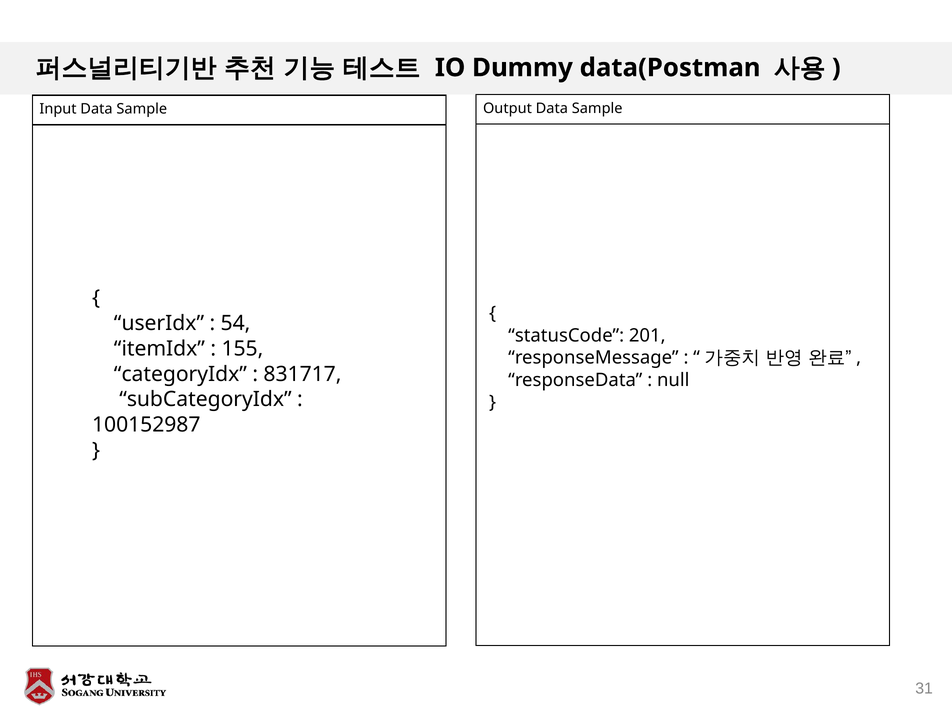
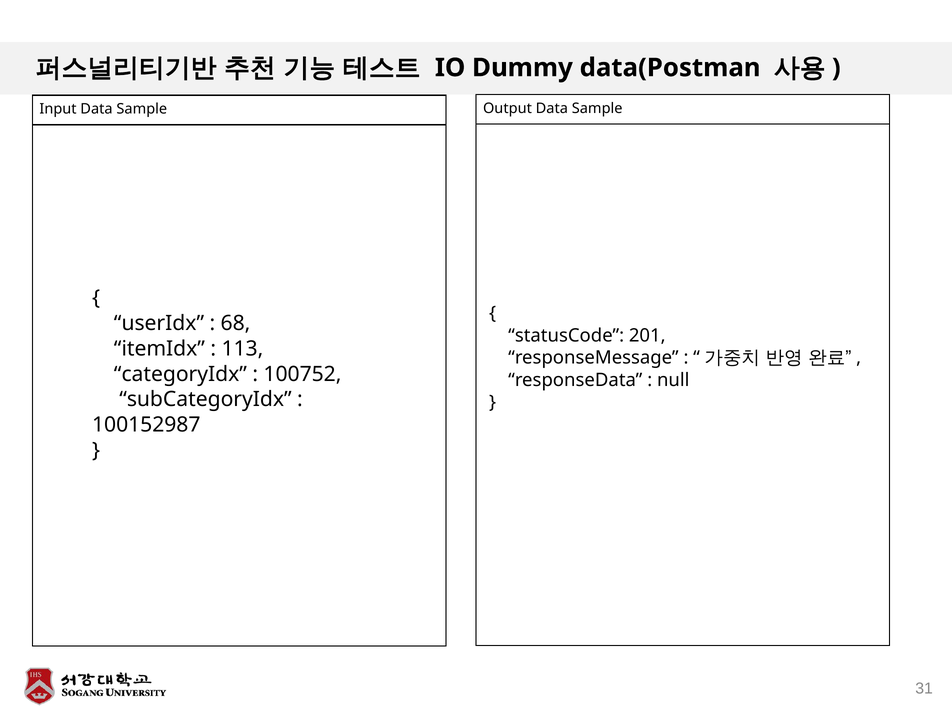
54: 54 -> 68 (235, 323)
155: 155 -> 113 (242, 349)
831717: 831717 -> 100752 (302, 374)
